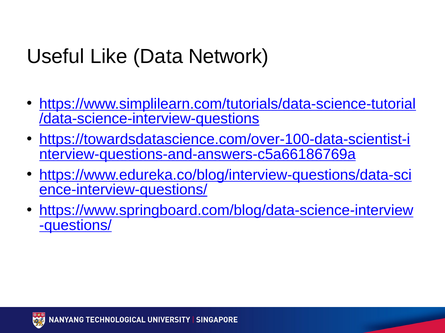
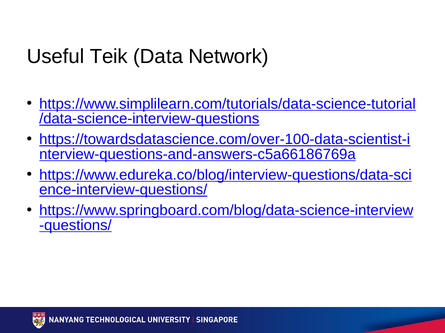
Like: Like -> Teik (109, 57)
